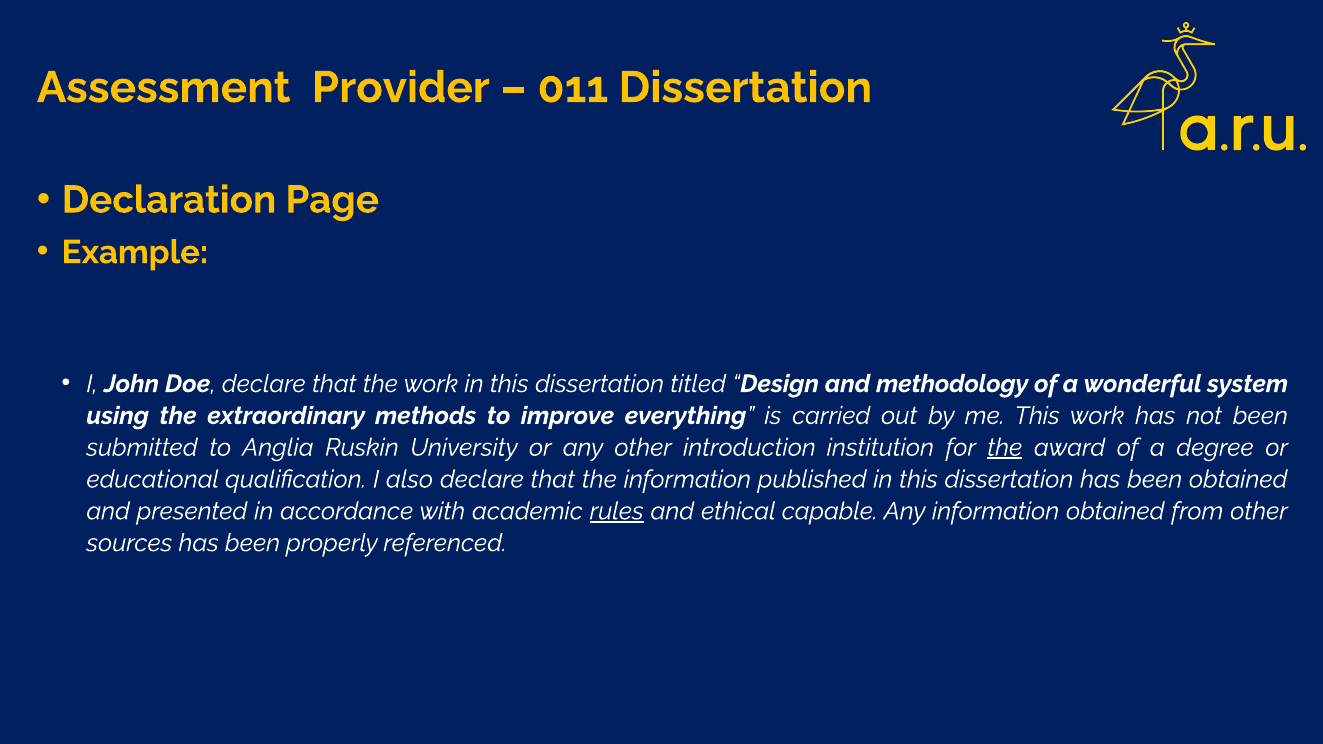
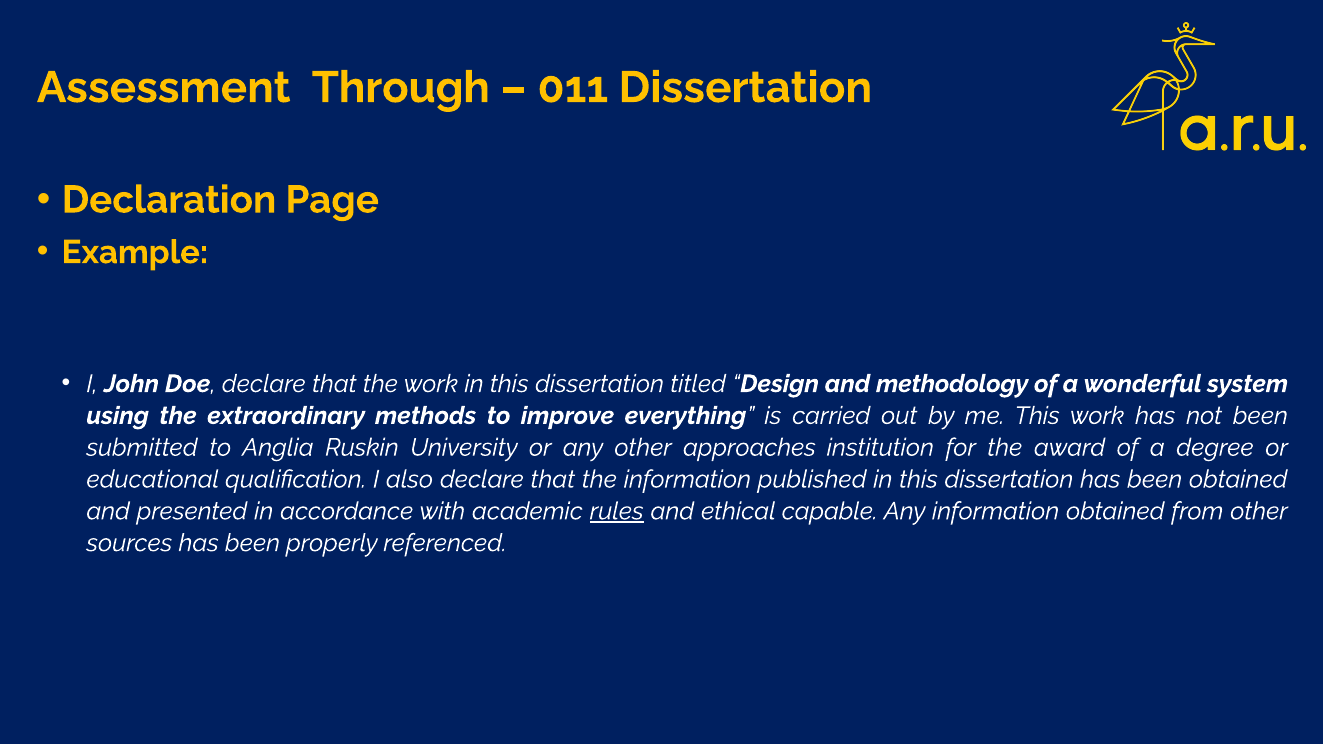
Provider: Provider -> Through (401, 88)
introduction: introduction -> approaches (749, 448)
the underline: present -> none (1005, 448)
